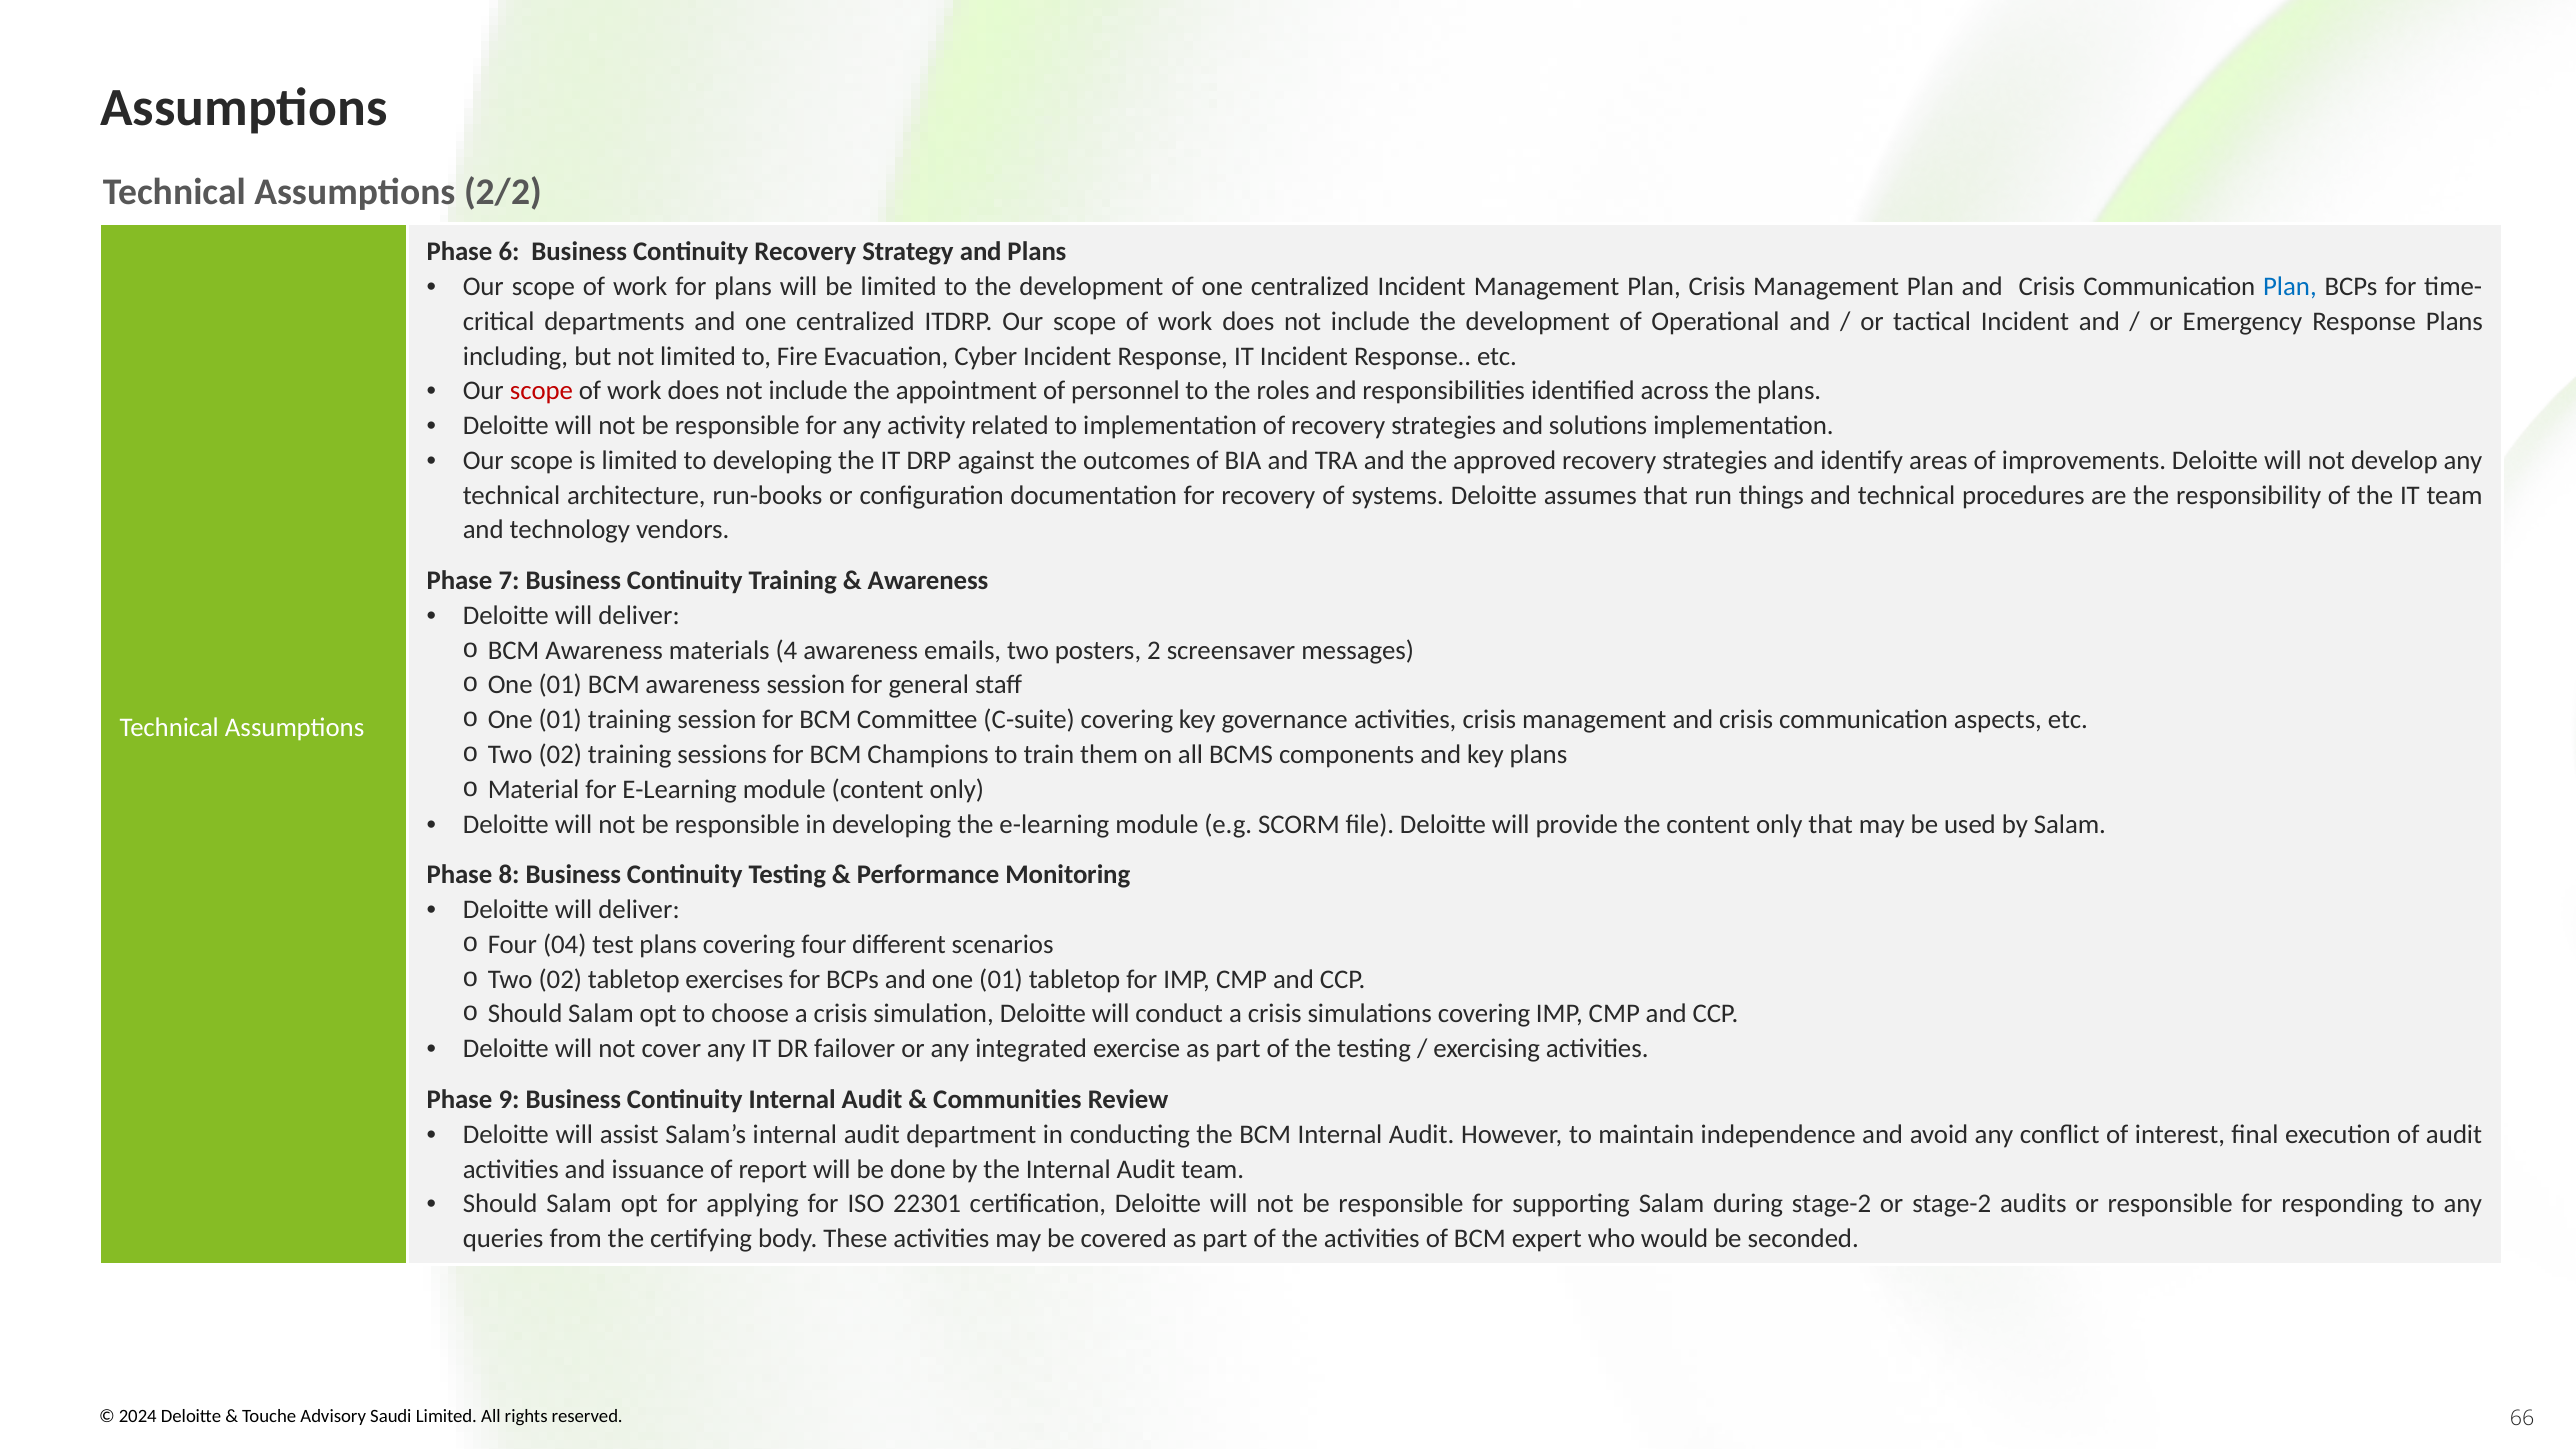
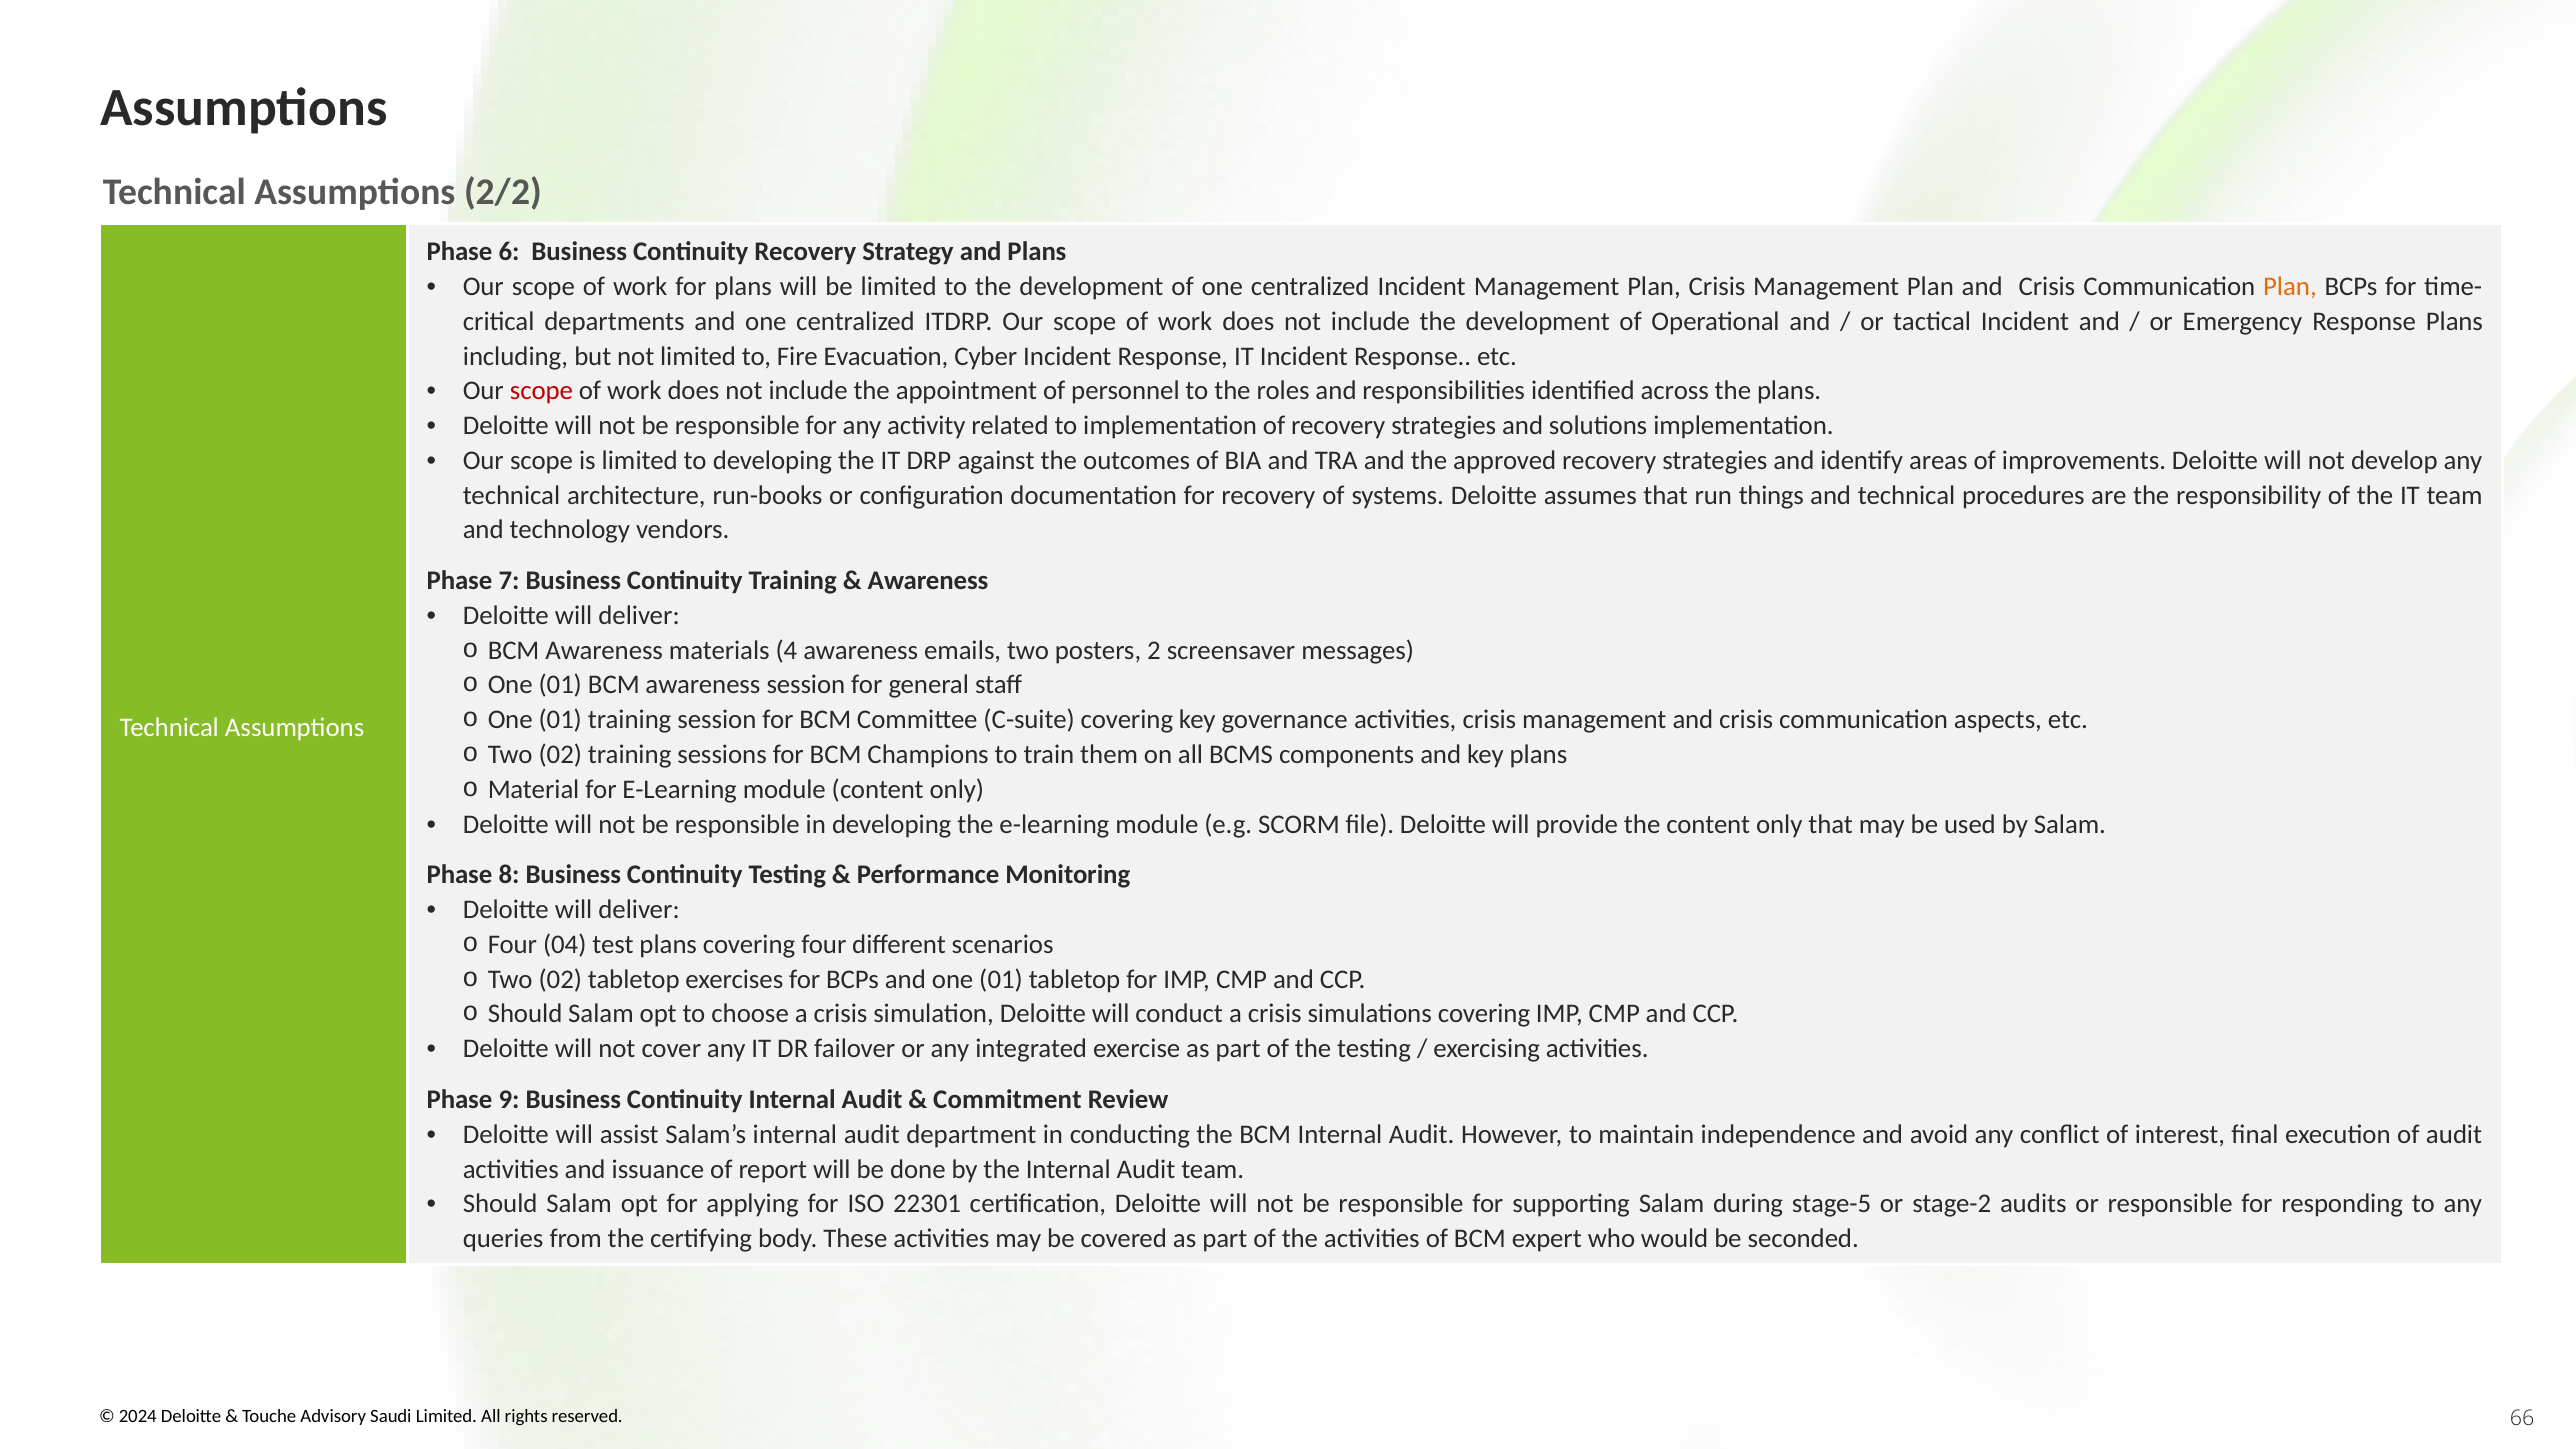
Plan colour: blue -> orange (2290, 287)
Communities: Communities -> Commitment (1007, 1100)
during stage-2: stage-2 -> stage-5 (1831, 1204)
